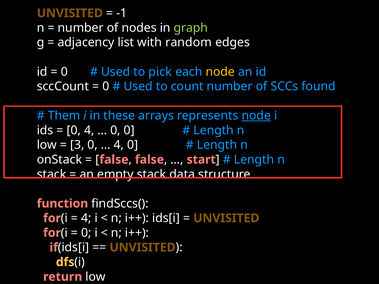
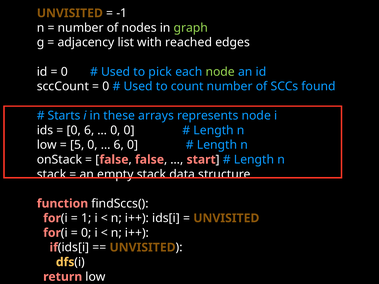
random: random -> reached (189, 42)
node colour: yellow -> light green (220, 72)
Them: Them -> Starts (64, 116)
node underline: present -> none (256, 116)
0 4: 4 -> 6 (89, 130)
3: 3 -> 5 (77, 145)
4: 4 -> 6 (119, 145)
4: 4 -> 1 (86, 218)
